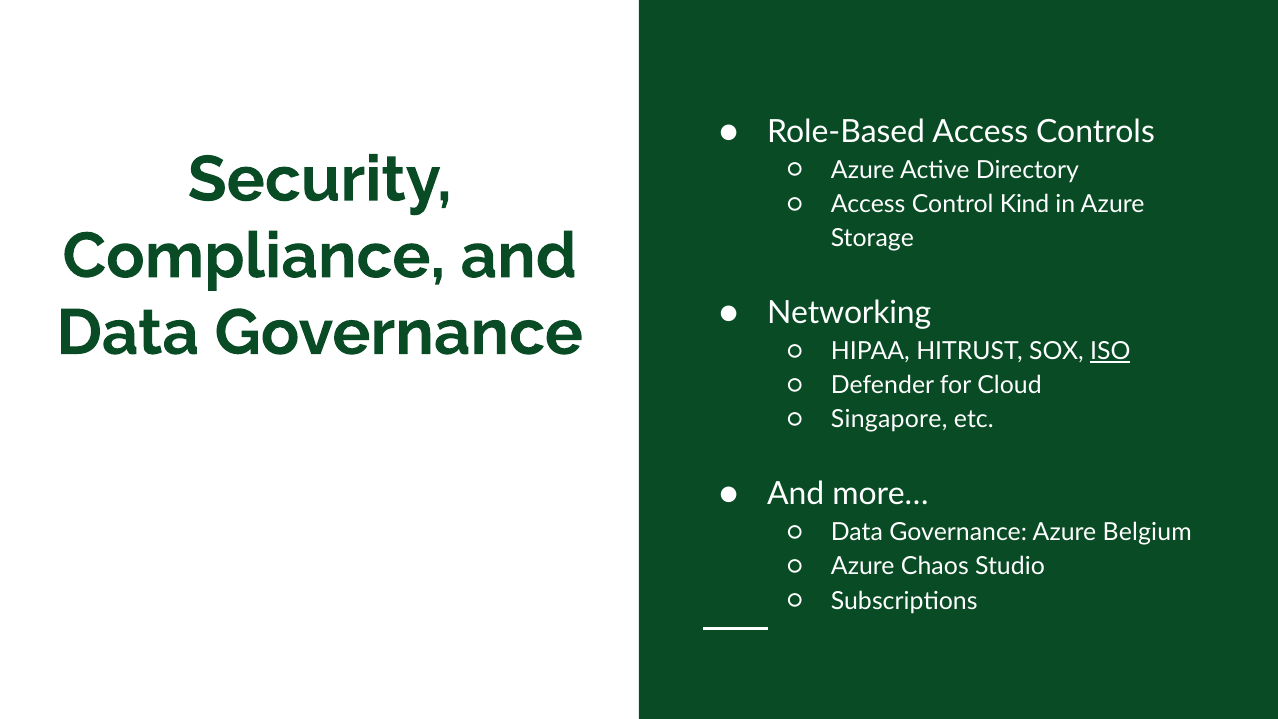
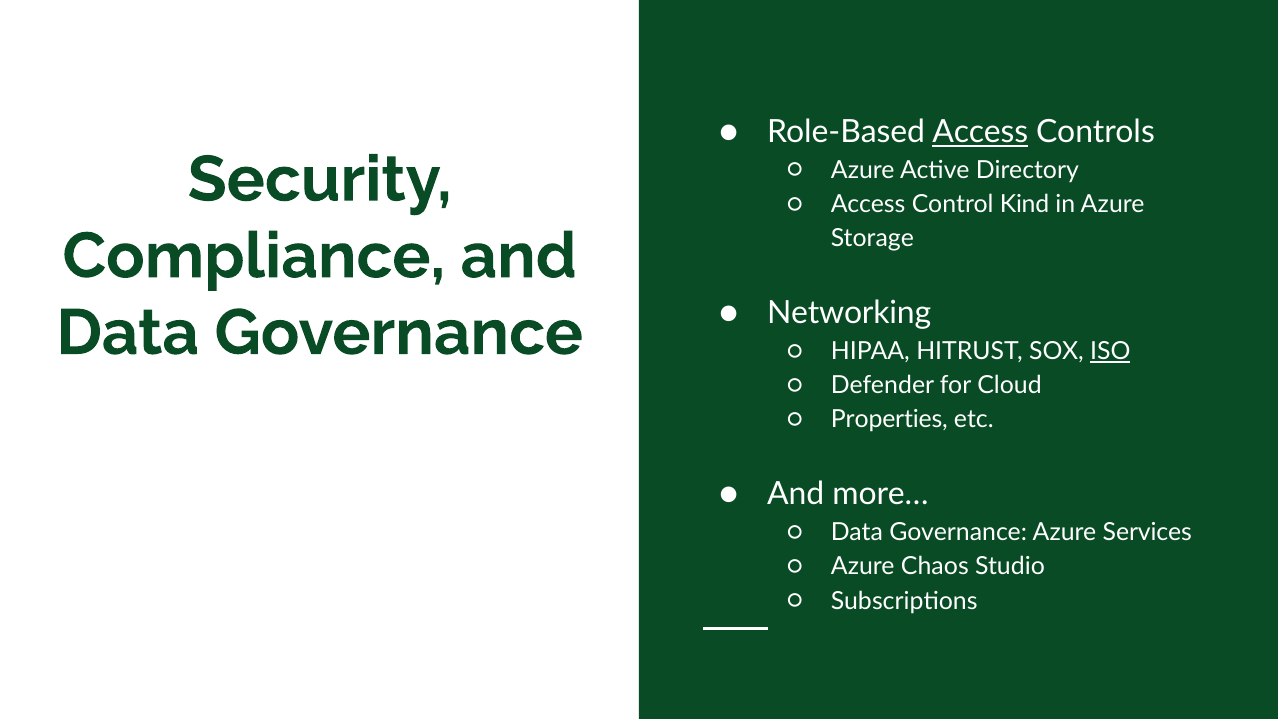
Access underline: none -> present (980, 132)
Singapore: Singapore -> Properties (889, 420)
Belgium: Belgium -> Services (1147, 532)
